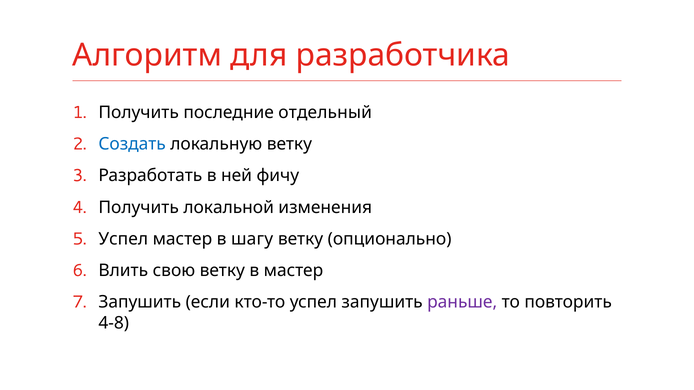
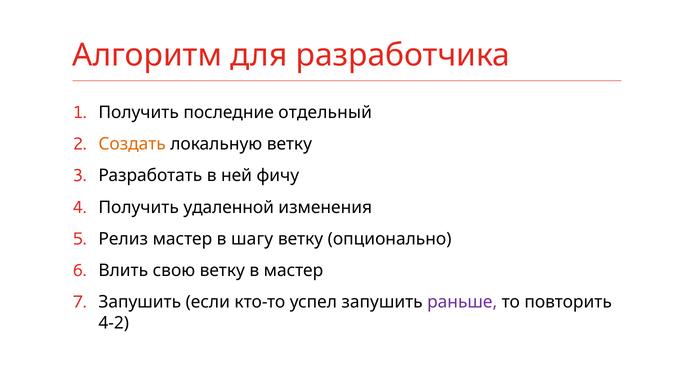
Создать colour: blue -> orange (132, 144)
локальной: локальной -> удаленной (229, 208)
Успел: Успел -> Релиз (123, 239)
4-8: 4-8 -> 4-2 (114, 323)
